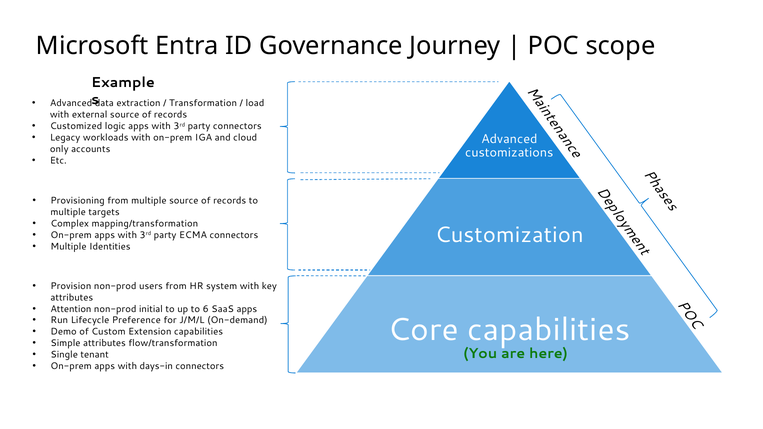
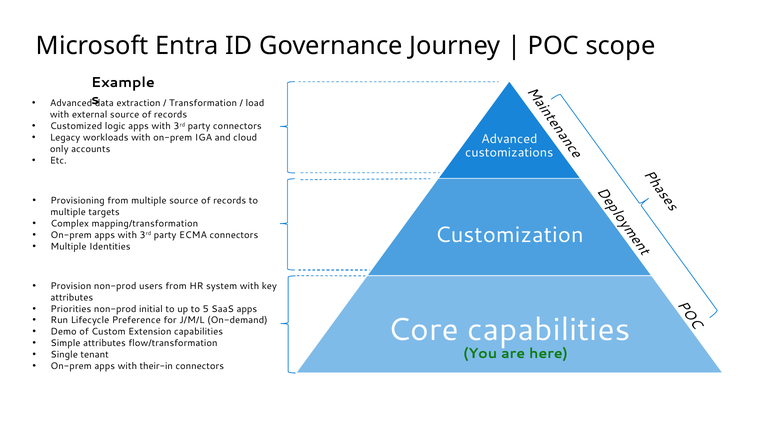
Attention: Attention -> Priorities (71, 309)
6: 6 -> 5 (206, 309)
days-in: days-in -> their-in (156, 366)
